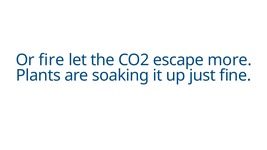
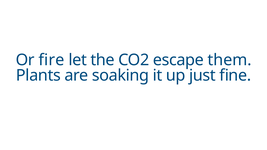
more: more -> them (230, 60)
